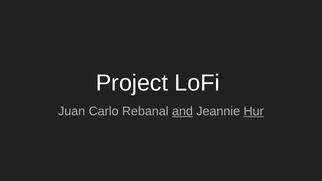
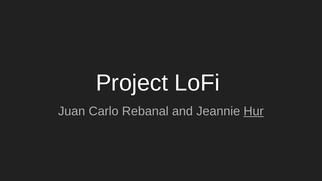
and underline: present -> none (182, 111)
